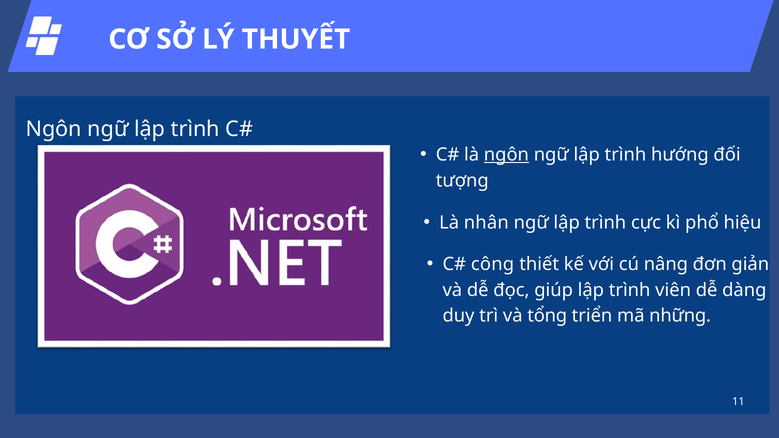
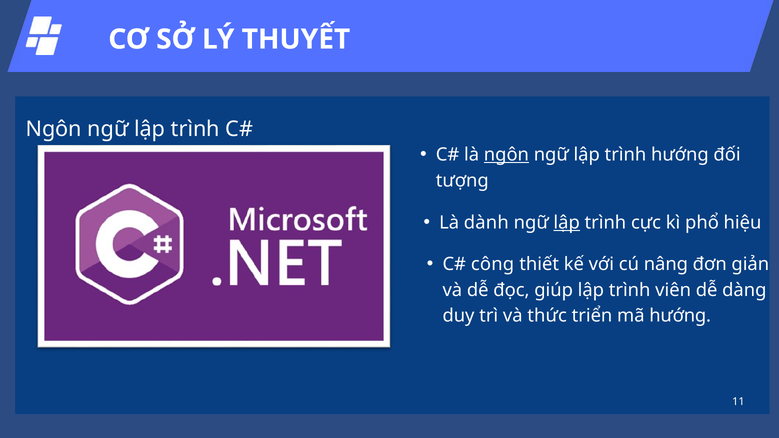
nhân: nhân -> dành (486, 223)
lập underline: none -> present (567, 223)
tổng: tổng -> thức (547, 316)
mã những: những -> hướng (680, 316)
